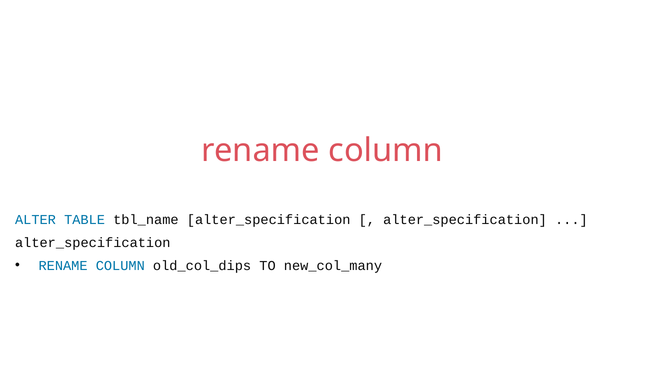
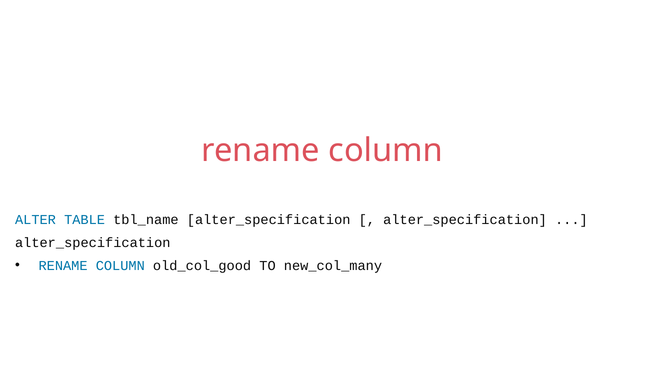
old_col_dips: old_col_dips -> old_col_good (202, 266)
